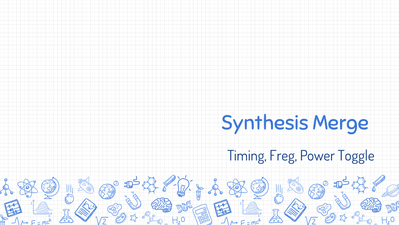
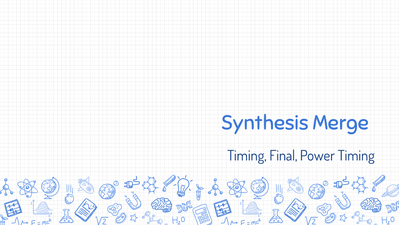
Freg: Freg -> Final (283, 155)
Power Toggle: Toggle -> Timing (356, 155)
